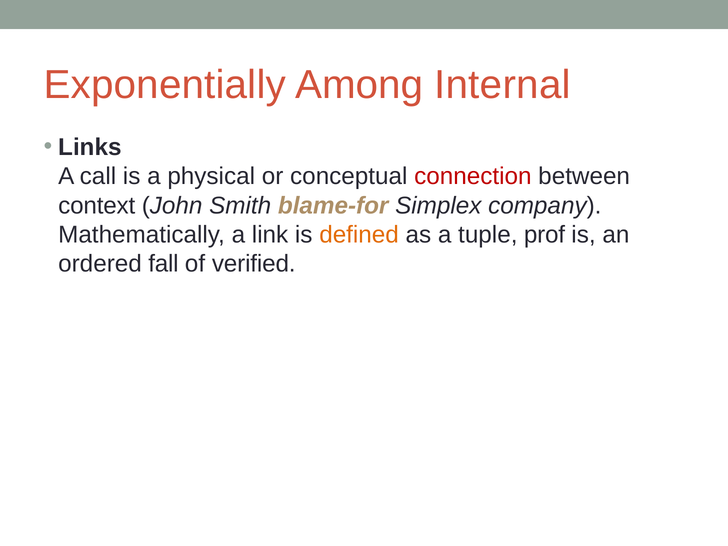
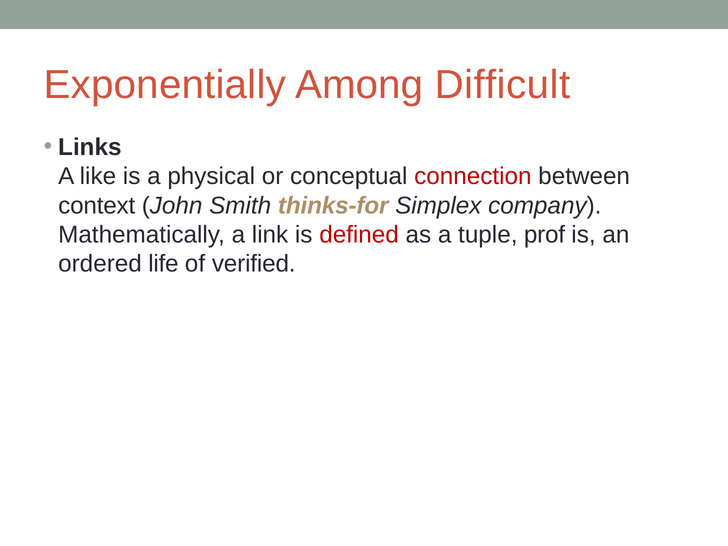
Internal: Internal -> Difficult (503, 85)
call: call -> like (98, 176)
blame-for: blame-for -> thinks-for (333, 206)
defined colour: orange -> red (359, 235)
fall: fall -> life (163, 264)
